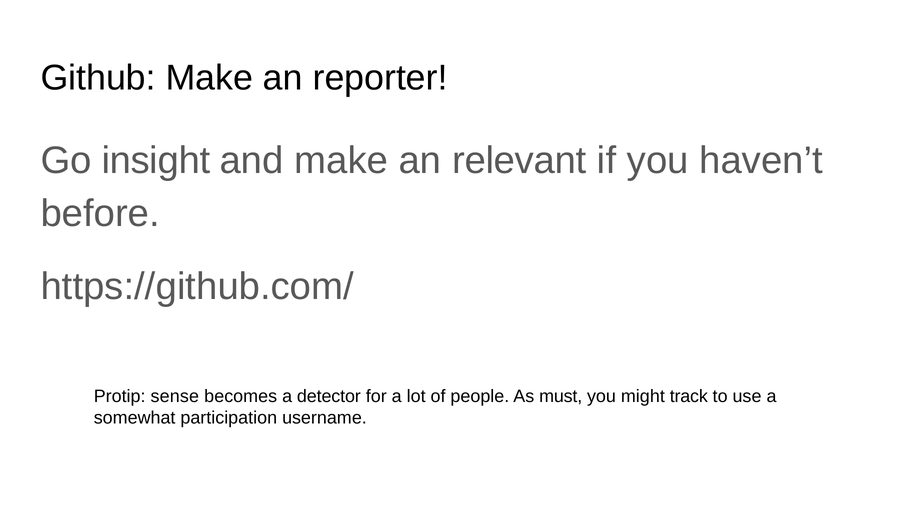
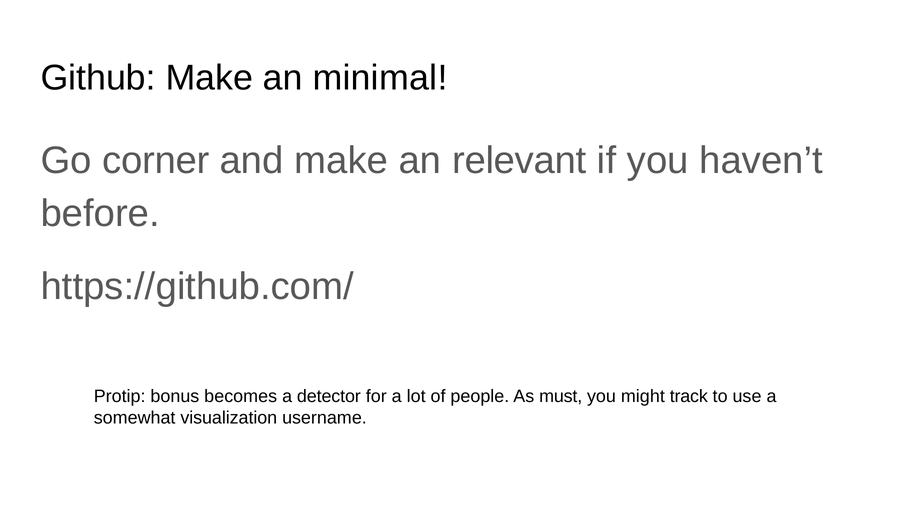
reporter: reporter -> minimal (380, 78)
insight: insight -> corner (156, 160)
sense: sense -> bonus (175, 397)
participation: participation -> visualization (229, 418)
